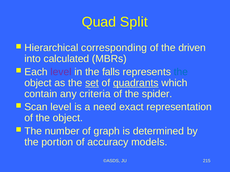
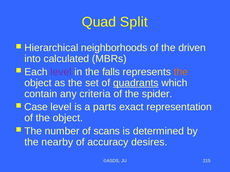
corresponding: corresponding -> neighborhoods (114, 48)
the colour: blue -> orange (181, 72)
set underline: present -> none (92, 83)
Scan: Scan -> Case (36, 107)
need: need -> parts (105, 107)
graph: graph -> scans (107, 131)
portion: portion -> nearby (57, 142)
models: models -> desires (149, 142)
